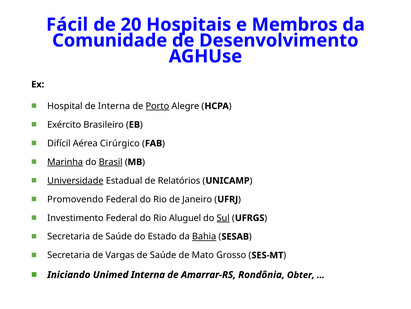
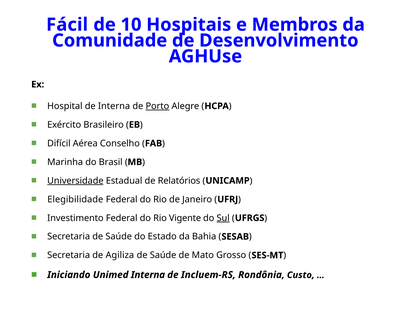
20: 20 -> 10 (131, 25)
Cirúrgico: Cirúrgico -> Conselho (120, 143)
Marinha underline: present -> none (65, 162)
Brasil underline: present -> none (111, 162)
Promovendo: Promovendo -> Elegibilidade (75, 199)
Aluguel: Aluguel -> Vigente (185, 217)
Bahia underline: present -> none (204, 236)
Vargas: Vargas -> Agiliza (120, 255)
Amarrar-RS: Amarrar-RS -> Incluem-RS (208, 274)
Obter: Obter -> Custo (301, 274)
